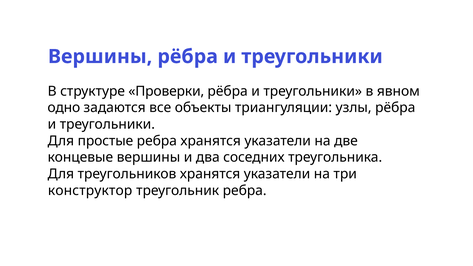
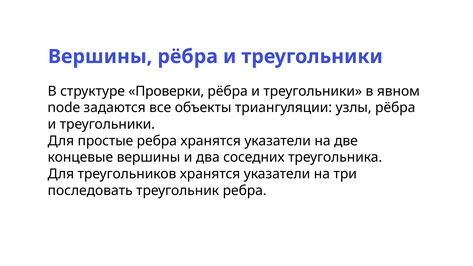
одно: одно -> node (64, 108)
конструктор: конструктор -> последовать (90, 191)
